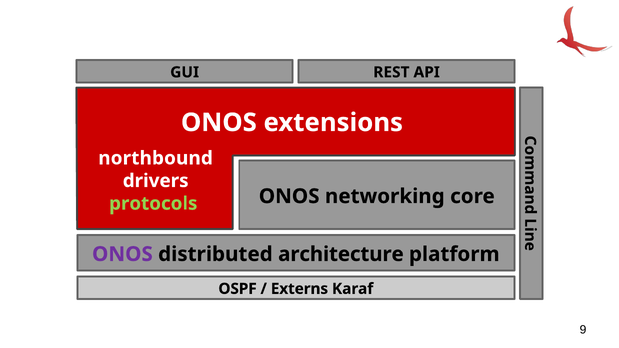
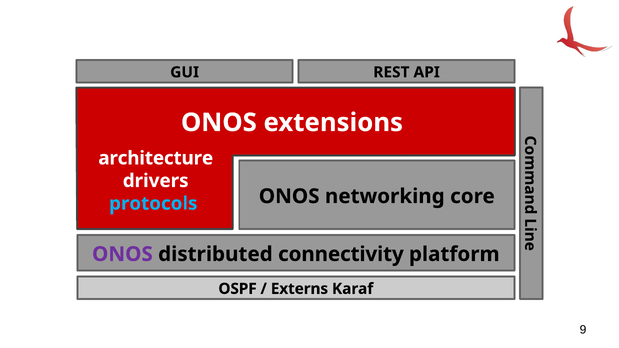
northbound: northbound -> architecture (156, 158)
protocols colour: light green -> light blue (153, 204)
architecture: architecture -> connectivity (341, 254)
